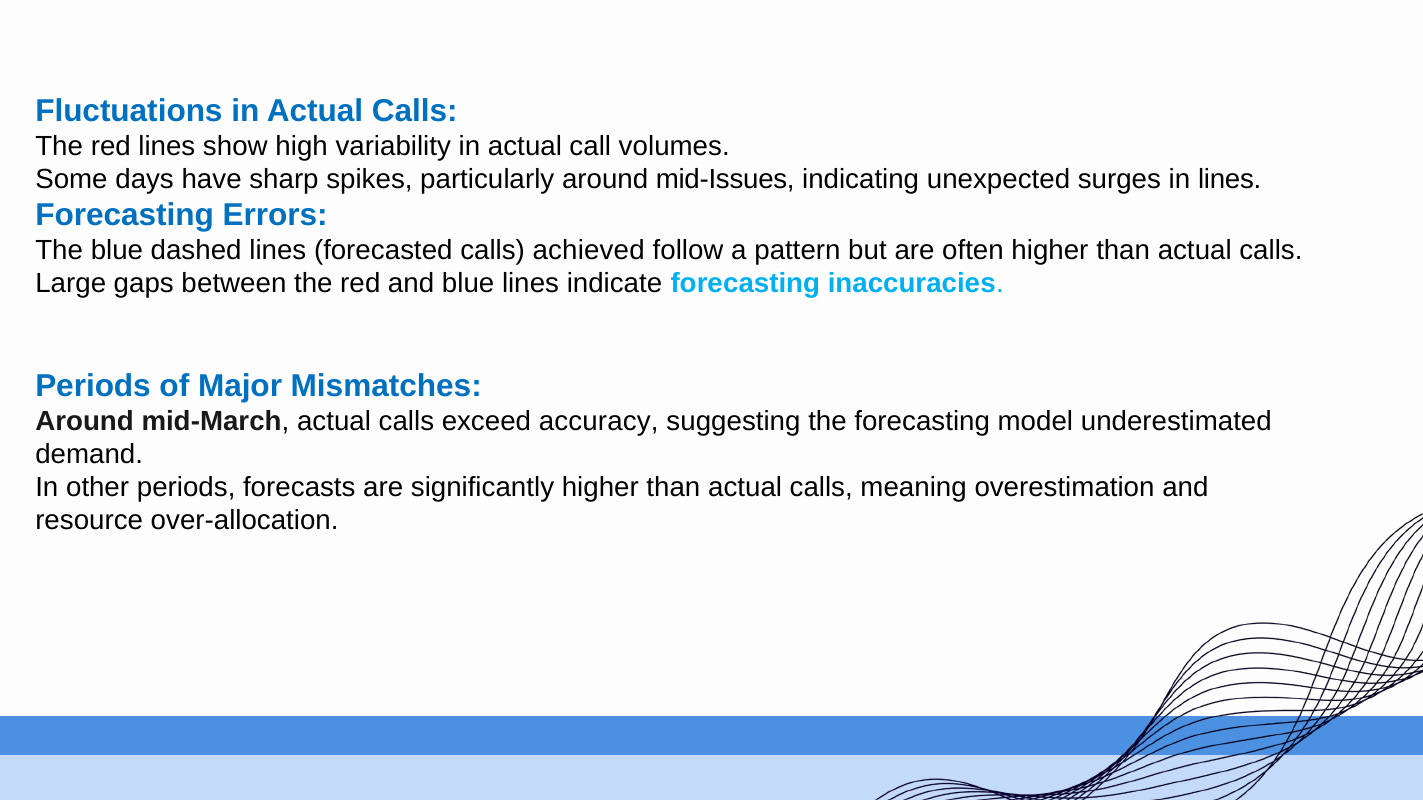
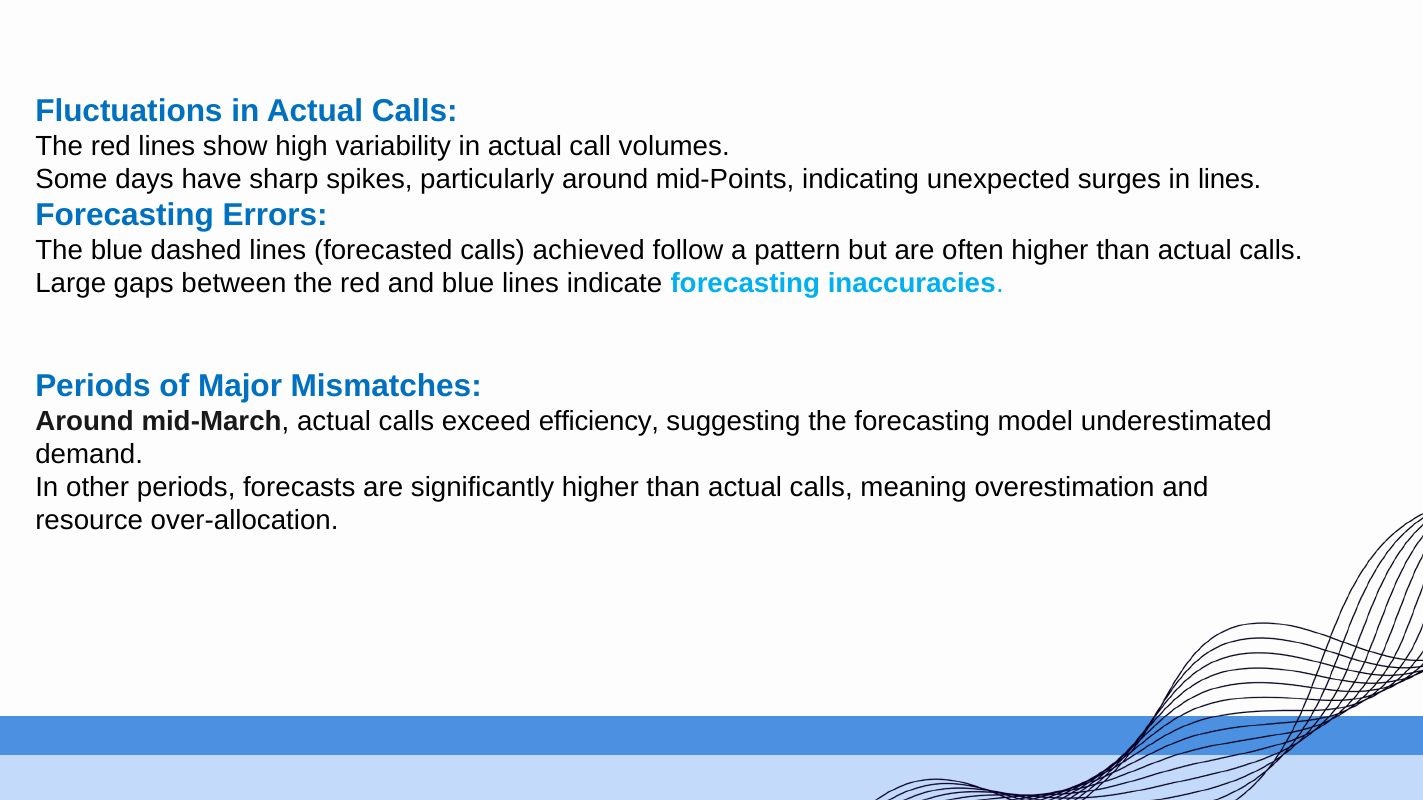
mid-Issues: mid-Issues -> mid-Points (725, 179)
accuracy: accuracy -> efficiency (599, 421)
